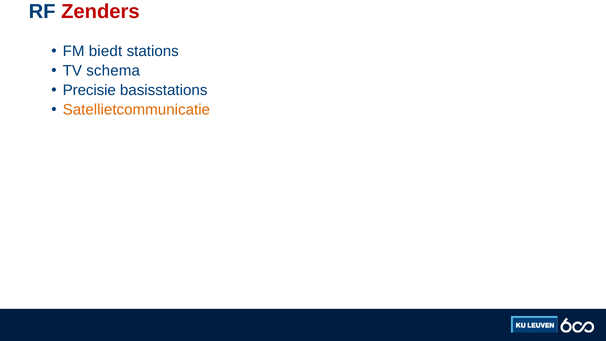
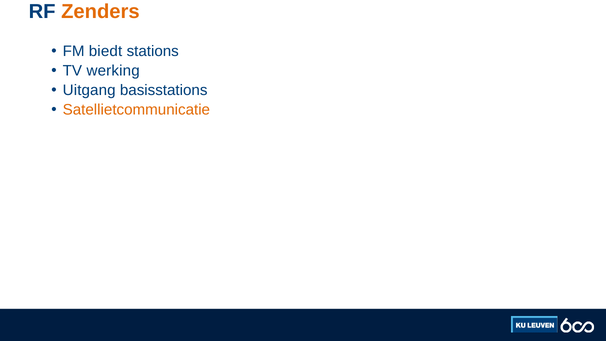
Zenders colour: red -> orange (100, 12)
schema: schema -> werking (113, 71)
Precisie: Precisie -> Uitgang (89, 90)
